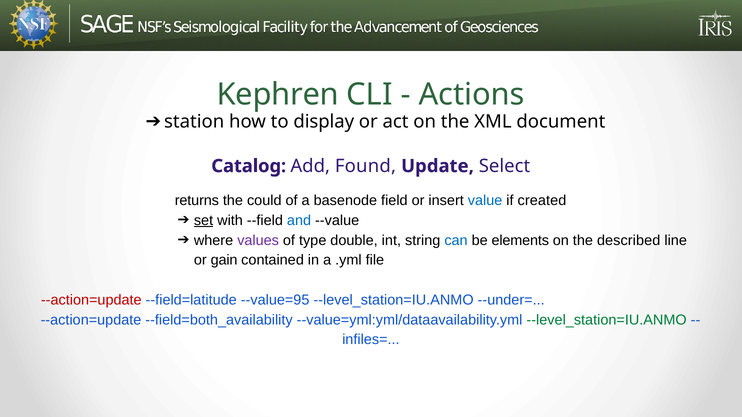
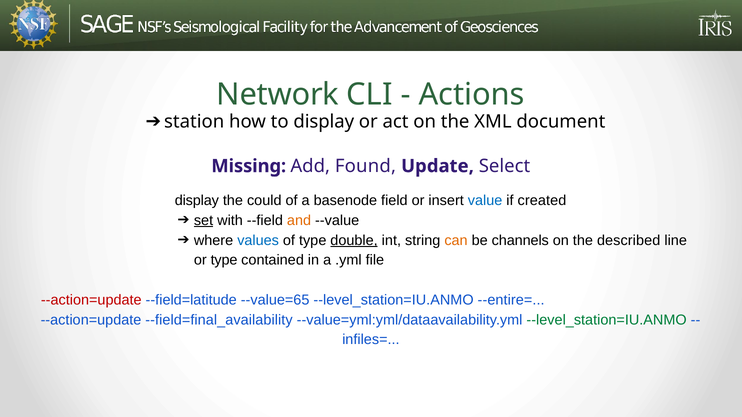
Kephren: Kephren -> Network (278, 95)
Catalog: Catalog -> Missing (249, 166)
returns: returns -> display (197, 201)
and colour: blue -> orange (299, 221)
values colour: purple -> blue (258, 240)
double underline: none -> present (354, 240)
can colour: blue -> orange (456, 240)
elements: elements -> channels (520, 240)
or gain: gain -> type (224, 260)
--value=95: --value=95 -> --value=65 (275, 300)
--under=: --under= -> --entire= (511, 300)
--field=both_availability: --field=both_availability -> --field=final_availability (219, 320)
